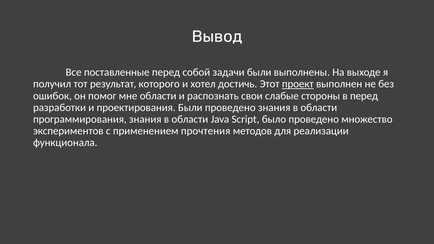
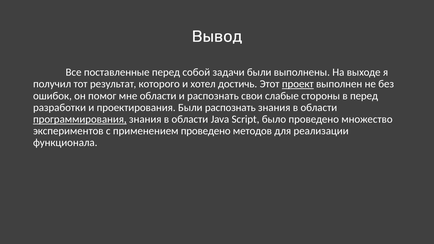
Были проведено: проведено -> распознать (230, 108)
программирования underline: none -> present (80, 119)
применением прочтения: прочтения -> проведено (206, 131)
